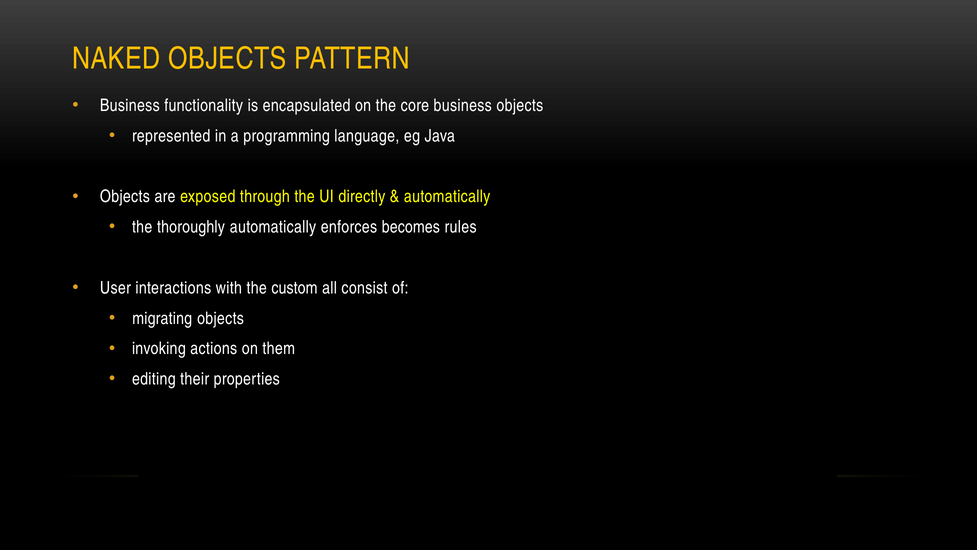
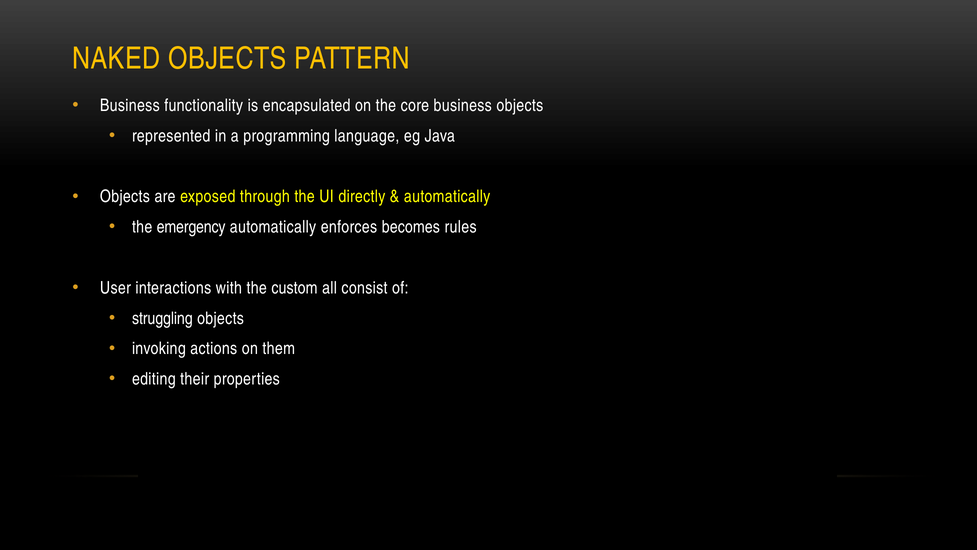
thoroughly: thoroughly -> emergency (191, 227)
migrating: migrating -> struggling (162, 318)
